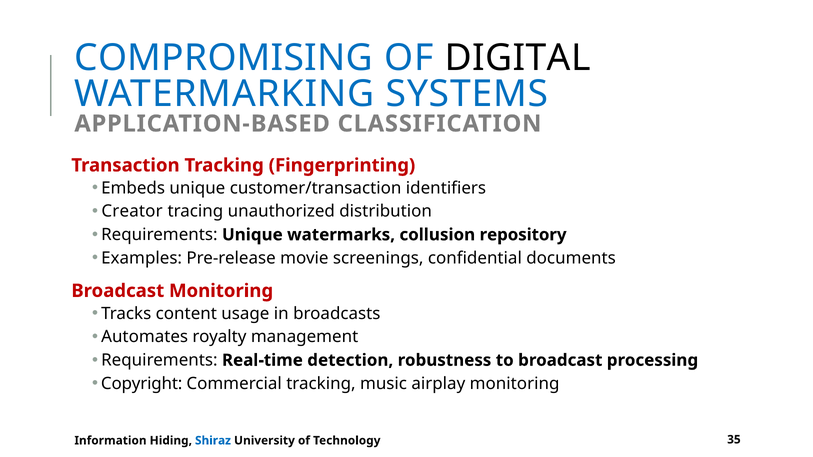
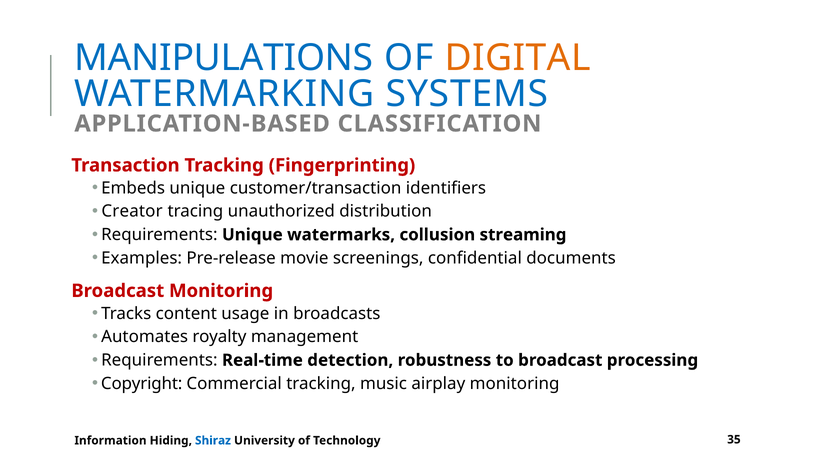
COMPROMISING: COMPROMISING -> MANIPULATIONS (224, 58)
DIGITAL colour: black -> orange (518, 58)
repository: repository -> streaming (523, 235)
